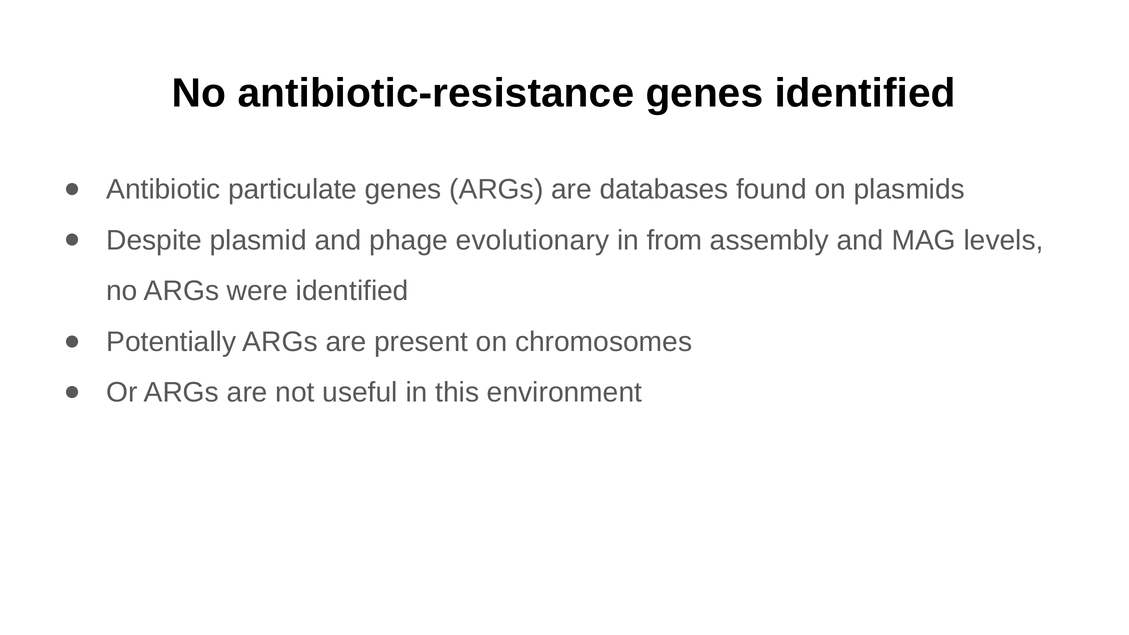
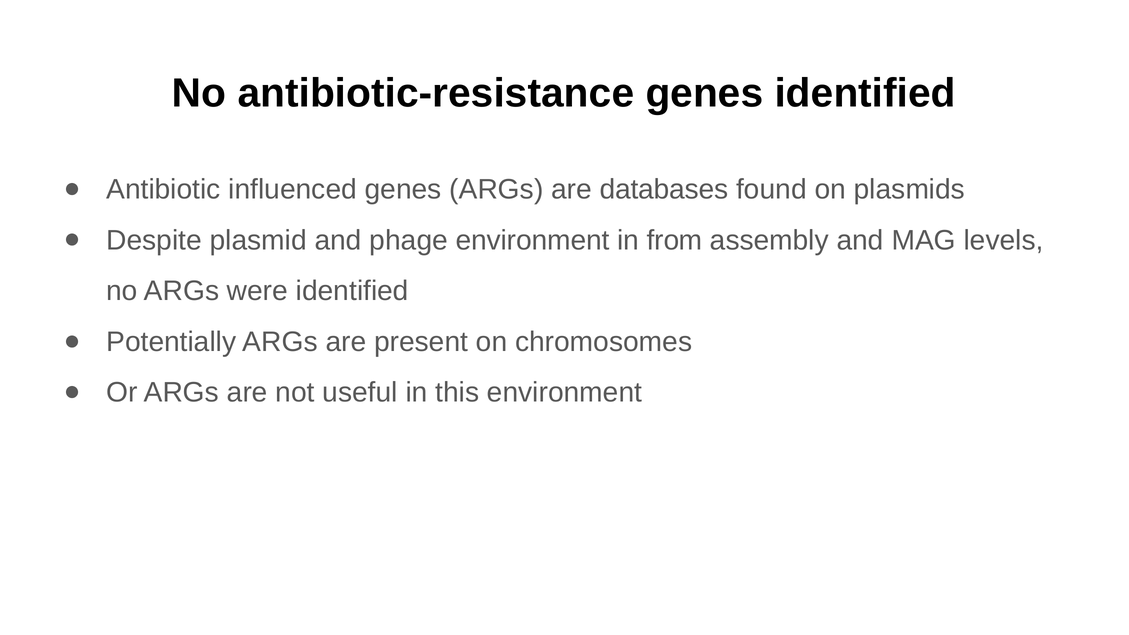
particulate: particulate -> influenced (293, 189)
phage evolutionary: evolutionary -> environment (533, 240)
